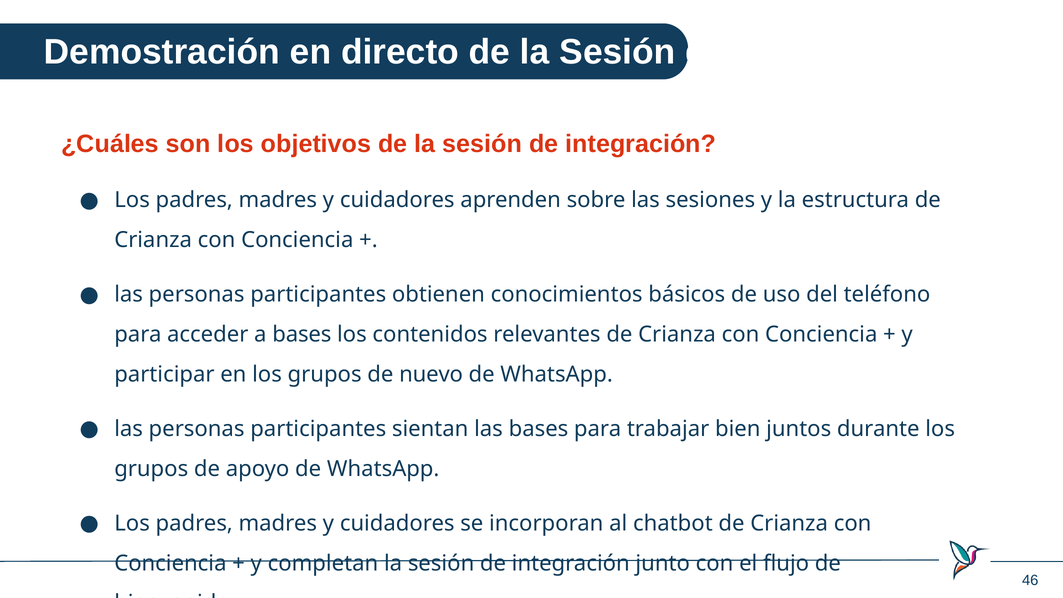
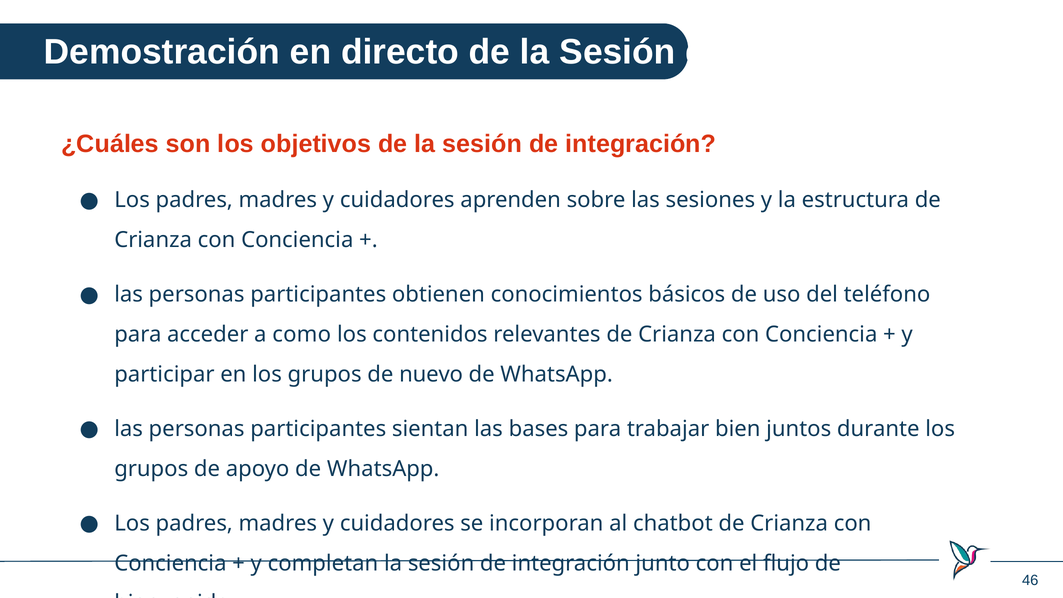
a bases: bases -> como (302, 334)
